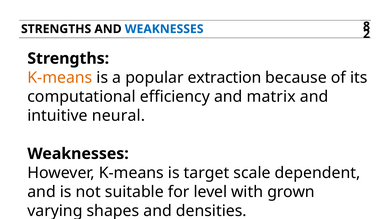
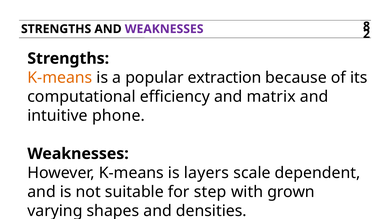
WEAKNESSES colour: blue -> purple (164, 29)
neural: neural -> phone (119, 116)
target: target -> layers (206, 173)
level: level -> step (210, 192)
